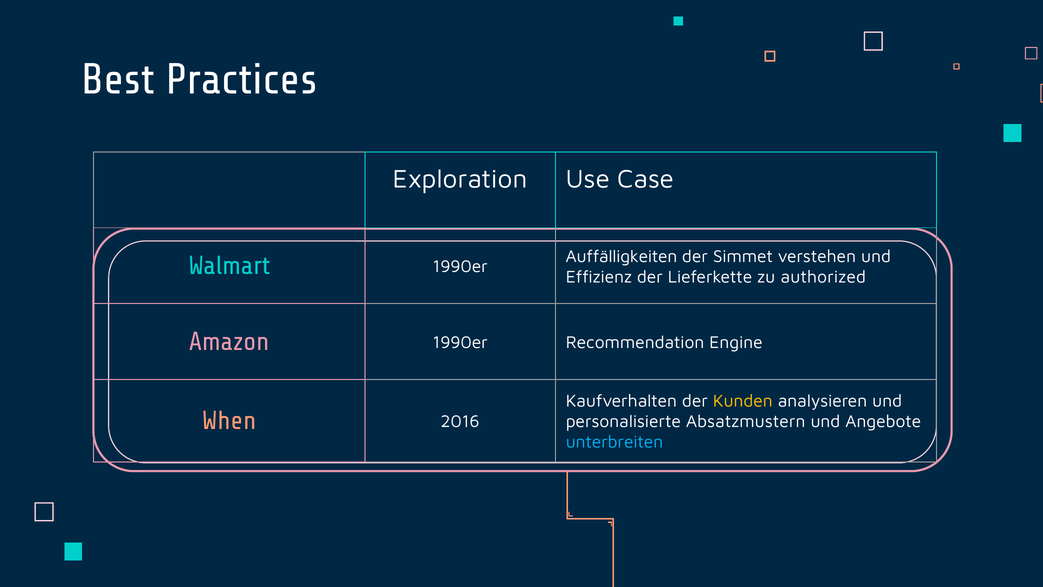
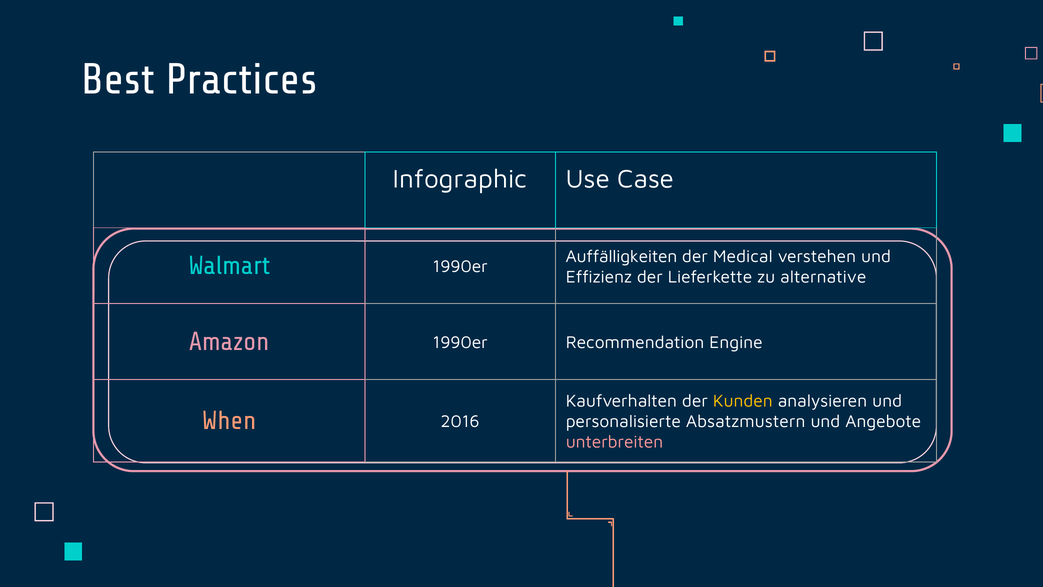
Exploration: Exploration -> Infographic (460, 179)
Simmet: Simmet -> Medical (743, 256)
authorized: authorized -> alternative (823, 277)
unterbreiten colour: light blue -> pink (614, 442)
